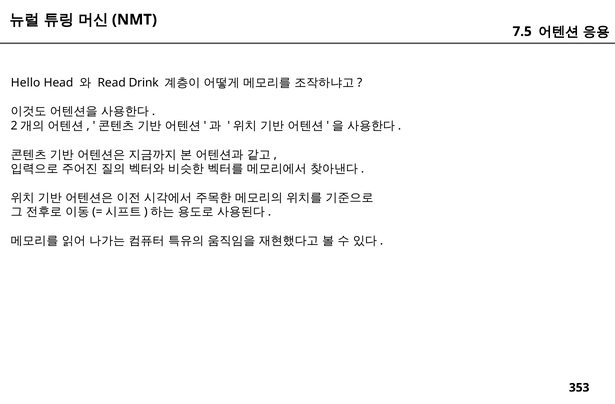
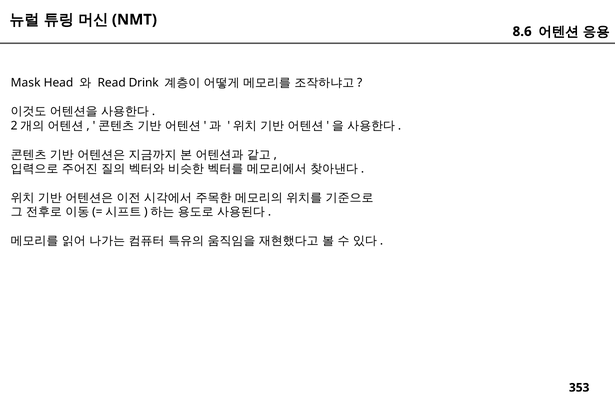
7.5: 7.5 -> 8.6 (522, 32)
Hello: Hello -> Mask (26, 83)
